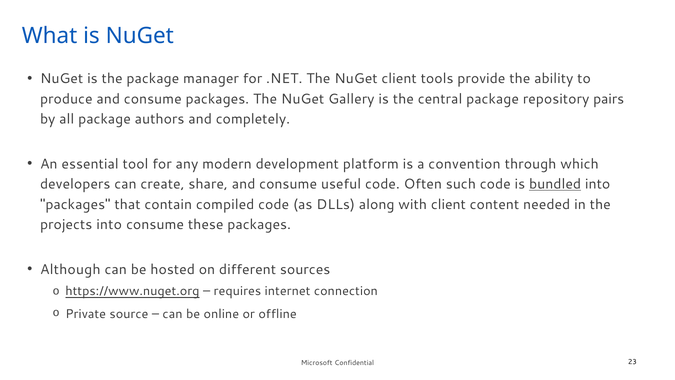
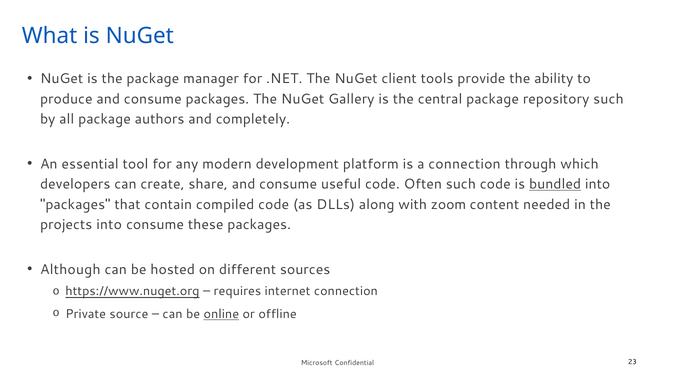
repository pairs: pairs -> such (608, 99)
a convention: convention -> connection (465, 164)
with client: client -> zoom (448, 204)
online underline: none -> present (221, 314)
